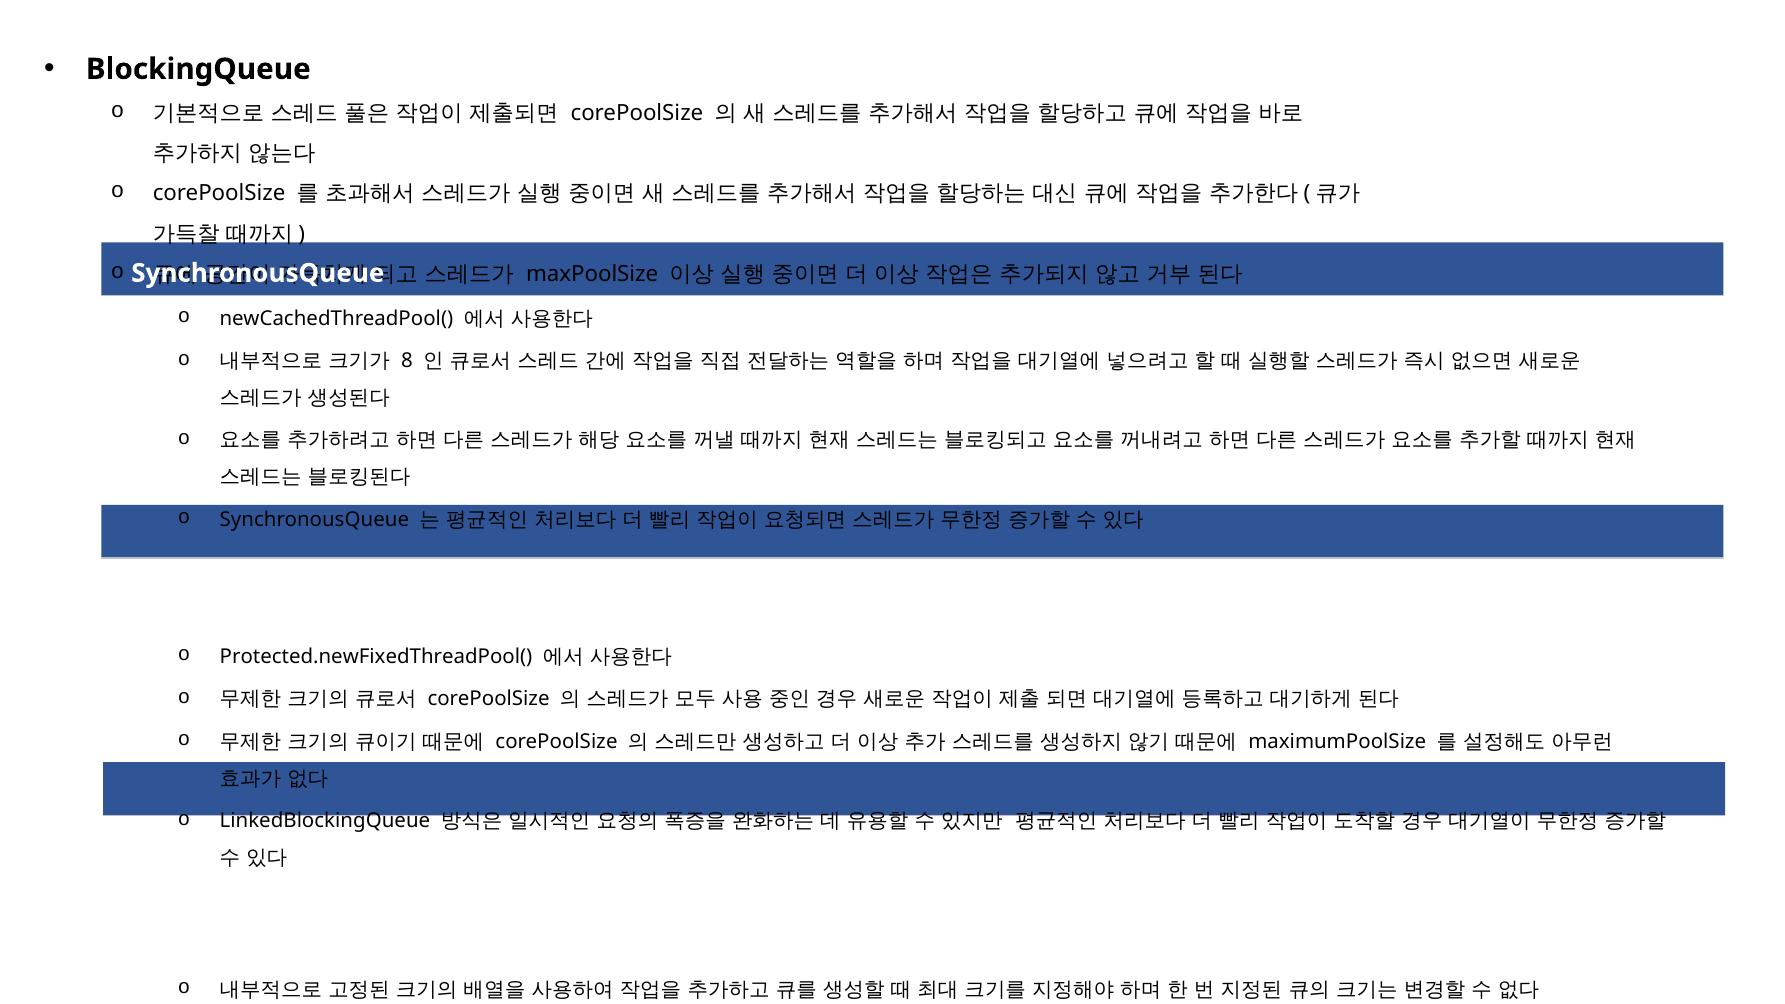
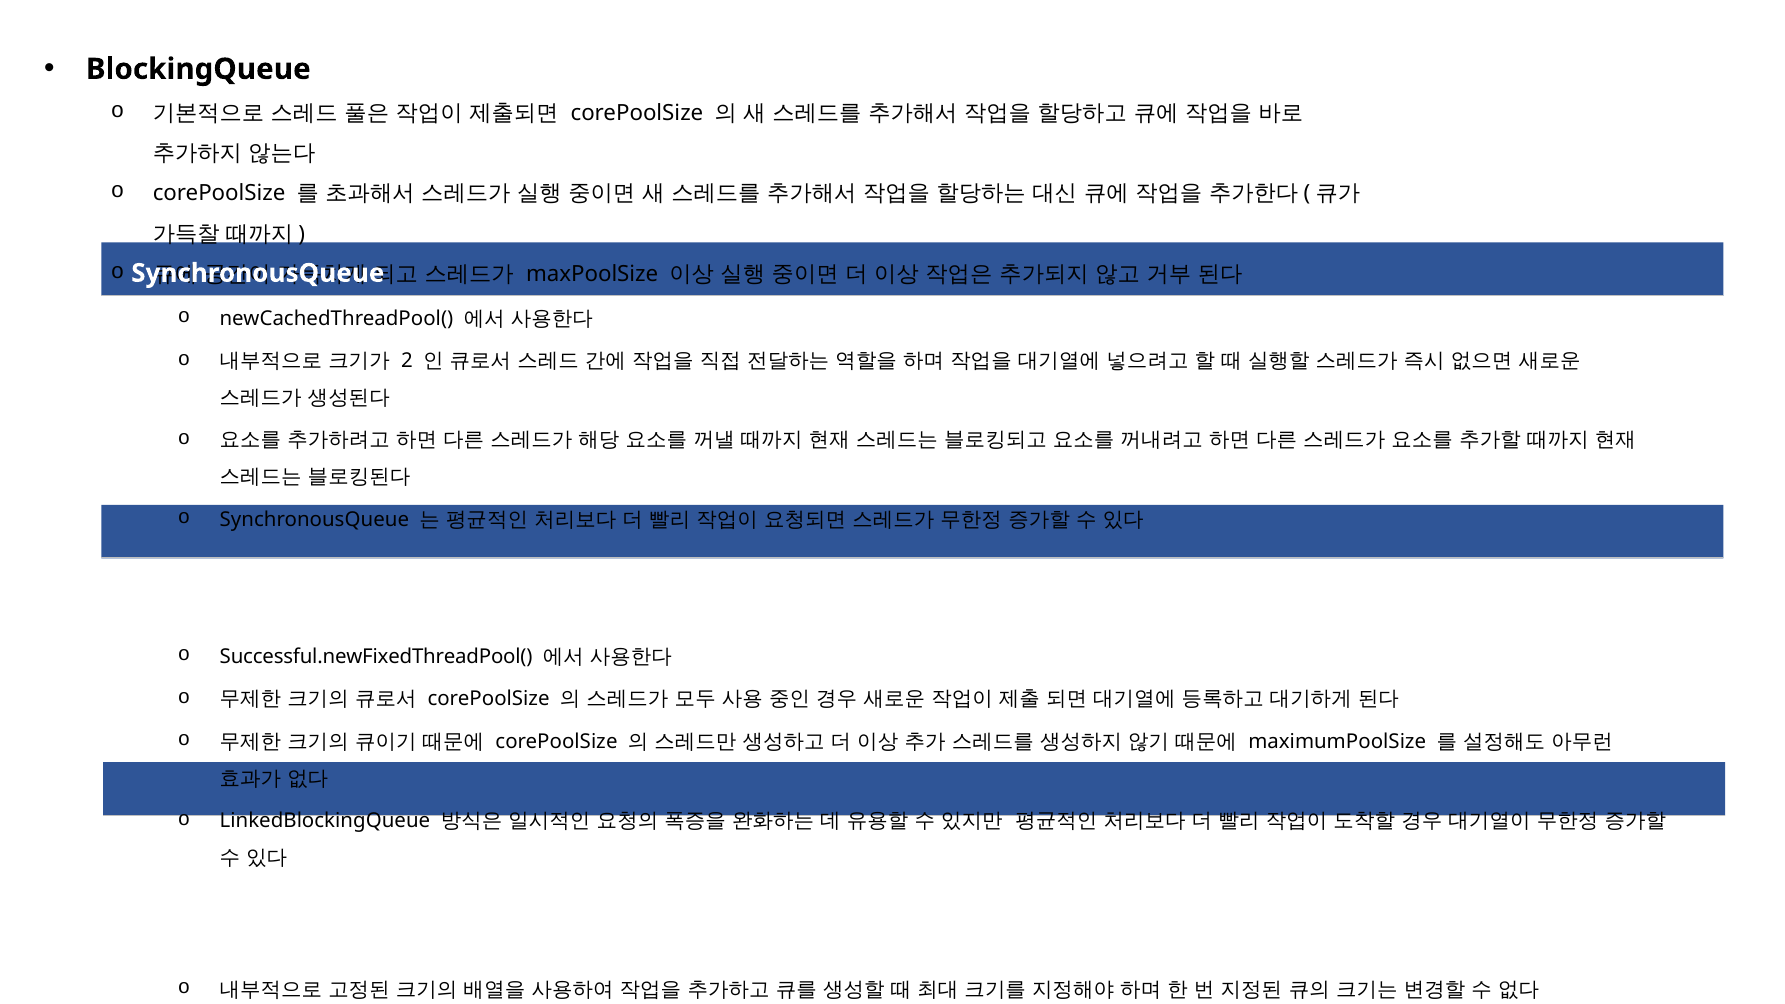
8: 8 -> 2 (407, 361)
Protected.newFixedThreadPool(: Protected.newFixedThreadPool( -> Successful.newFixedThreadPool( (376, 657)
